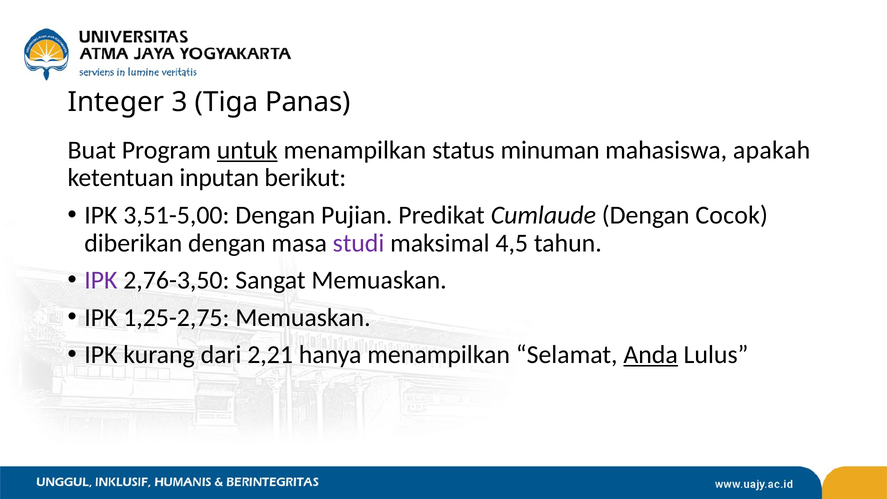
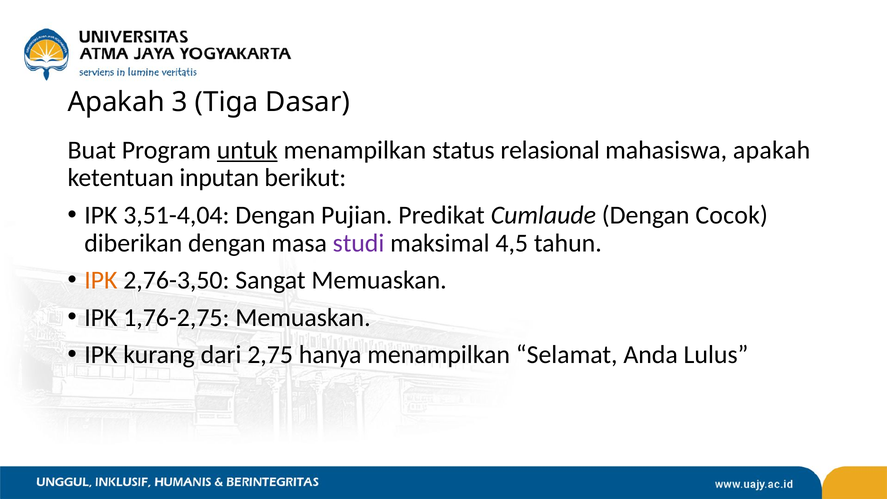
Integer: Integer -> Apakah (116, 102)
Panas: Panas -> Dasar (308, 102)
minuman: minuman -> relasional (550, 150)
3,51-5,00: 3,51-5,00 -> 3,51-4,04 (176, 215)
IPK colour: purple -> orange (101, 280)
1,25-2,75: 1,25-2,75 -> 1,76-2,75 (176, 317)
2,21: 2,21 -> 2,75 (270, 355)
Anda underline: present -> none (651, 355)
